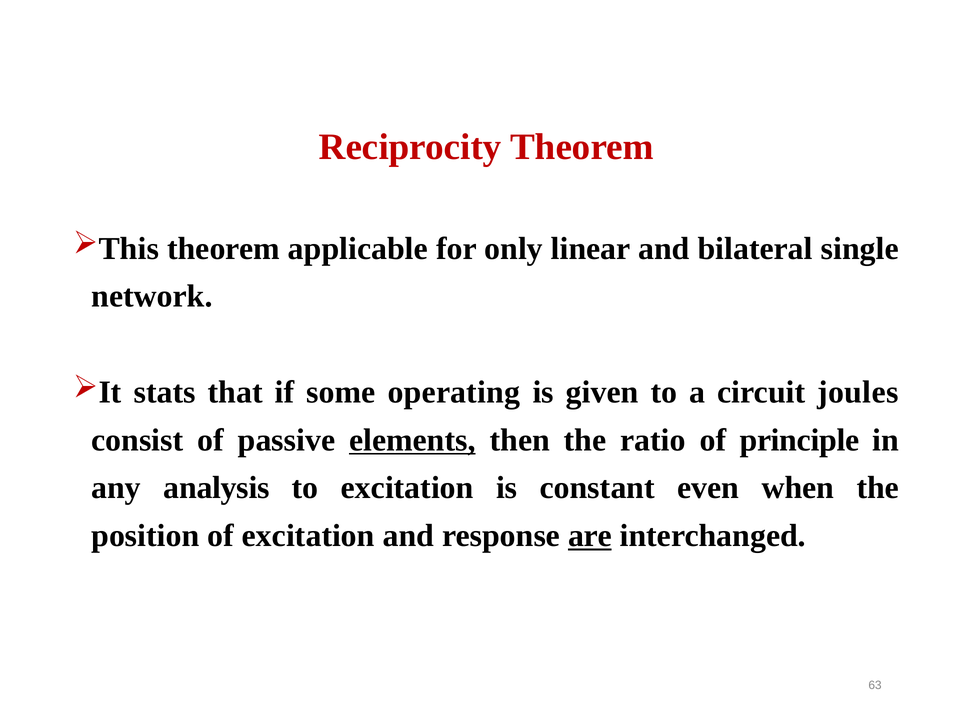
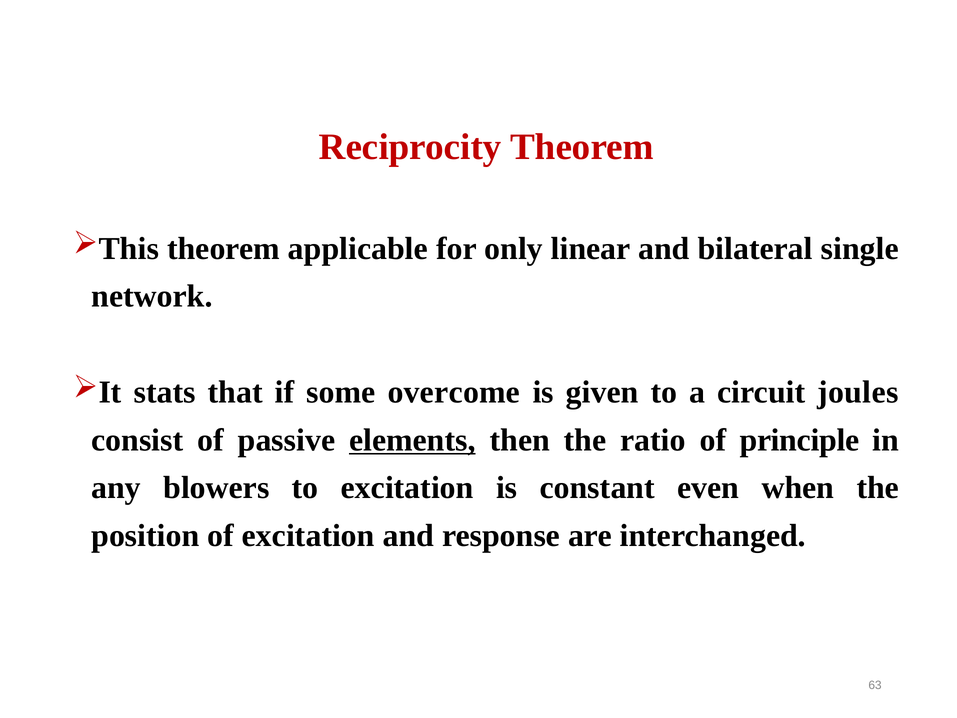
operating: operating -> overcome (454, 392)
analysis: analysis -> blowers (216, 488)
are underline: present -> none (590, 536)
